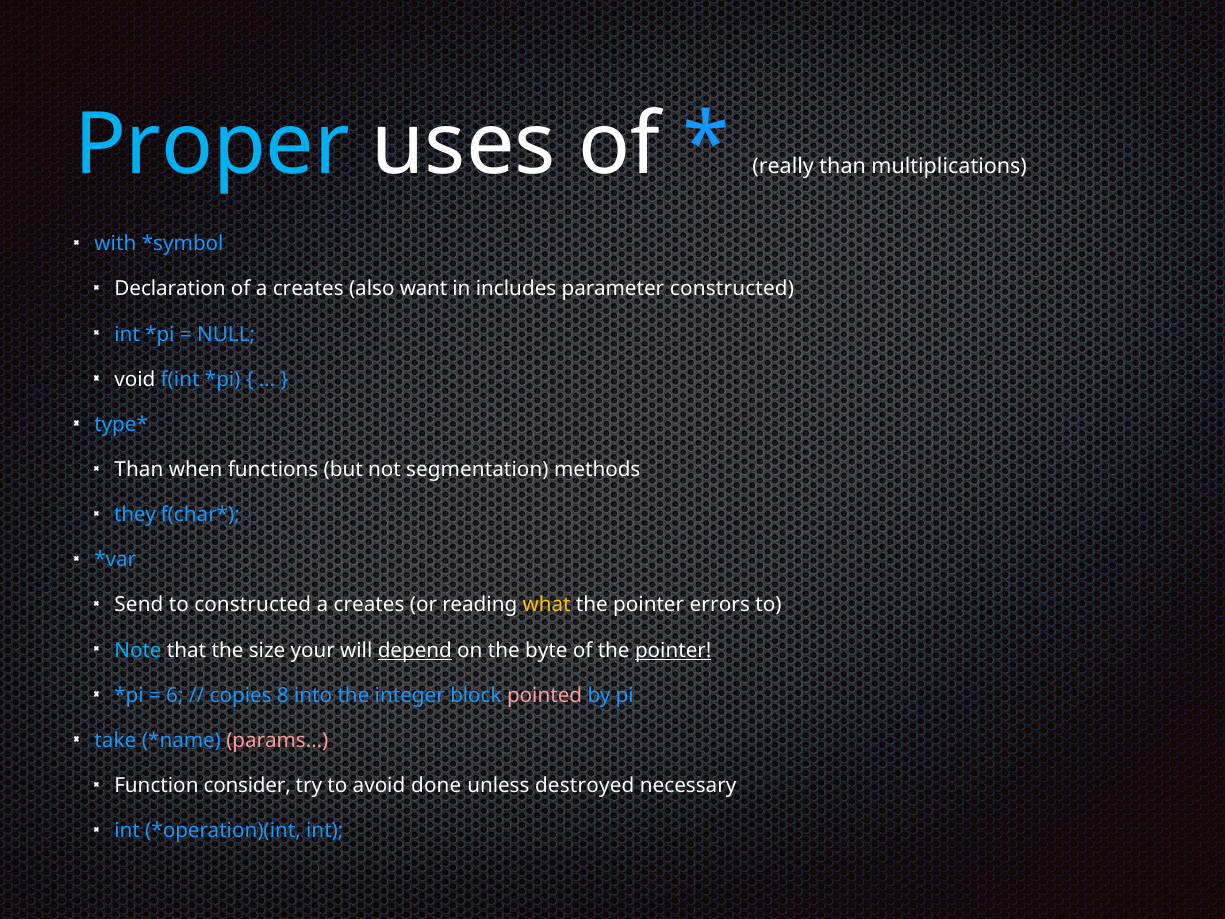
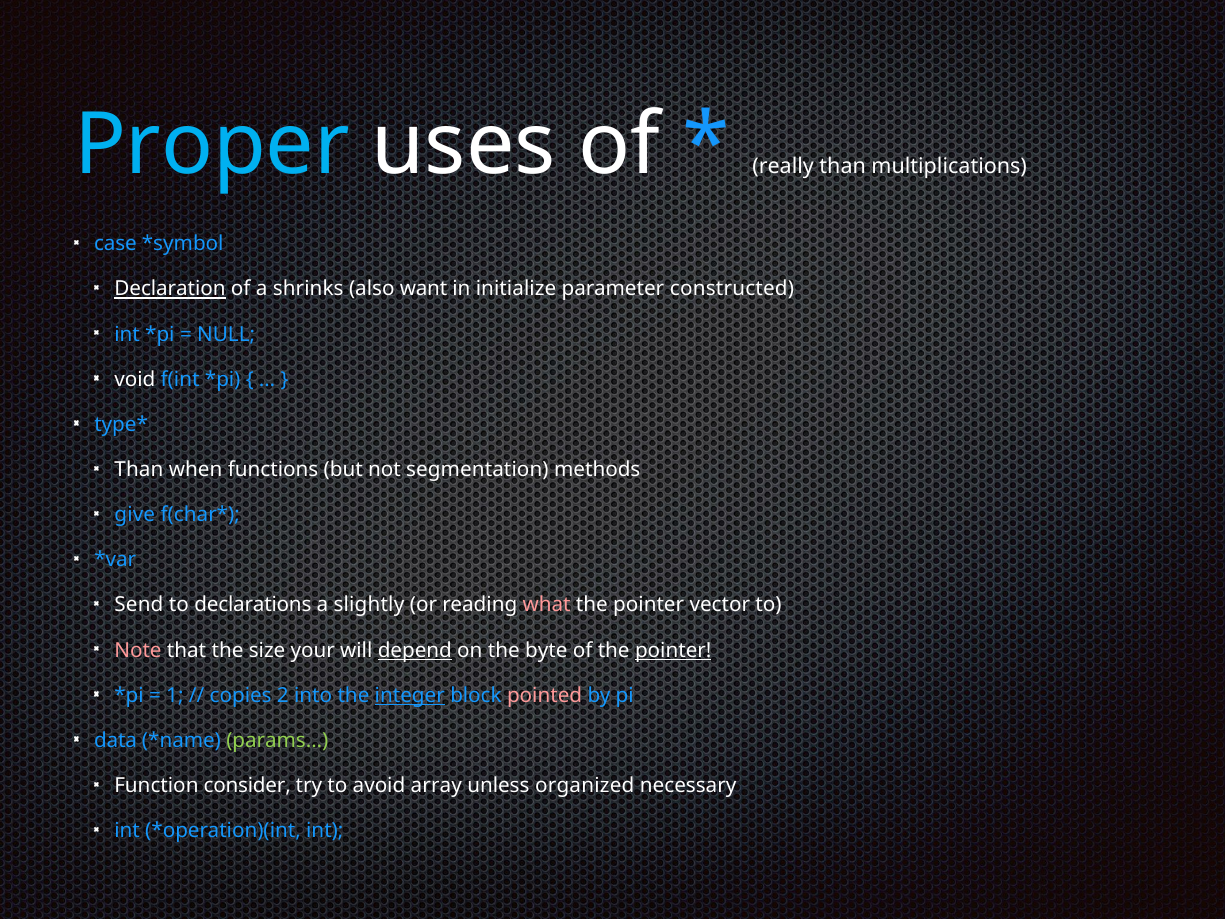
with: with -> case (115, 244)
Declaration underline: none -> present (170, 289)
of a creates: creates -> shrinks (308, 289)
includes: includes -> initialize (516, 289)
they: they -> give (135, 515)
to constructed: constructed -> declarations (253, 605)
creates: creates -> slightly (369, 605)
what colour: yellow -> pink (547, 605)
errors: errors -> vector (720, 605)
Note colour: light blue -> pink (138, 650)
6: 6 -> 1 (175, 695)
8: 8 -> 2 (283, 695)
integer underline: none -> present (410, 695)
take: take -> data (115, 740)
params… colour: pink -> light green (277, 740)
done: done -> array (436, 786)
destroyed: destroyed -> organized (585, 786)
